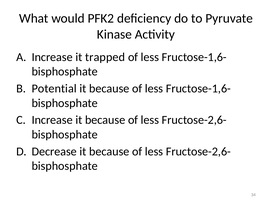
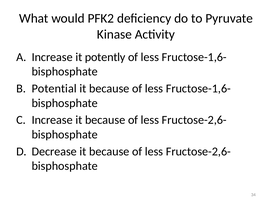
trapped: trapped -> potently (105, 57)
